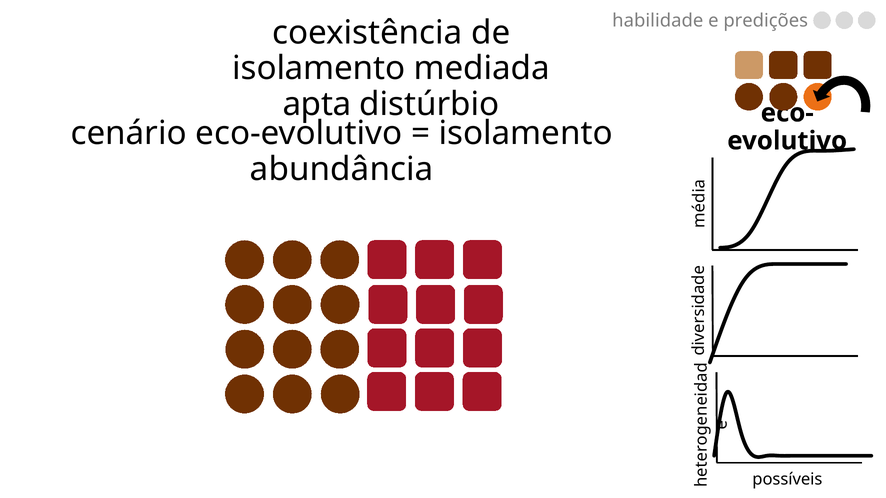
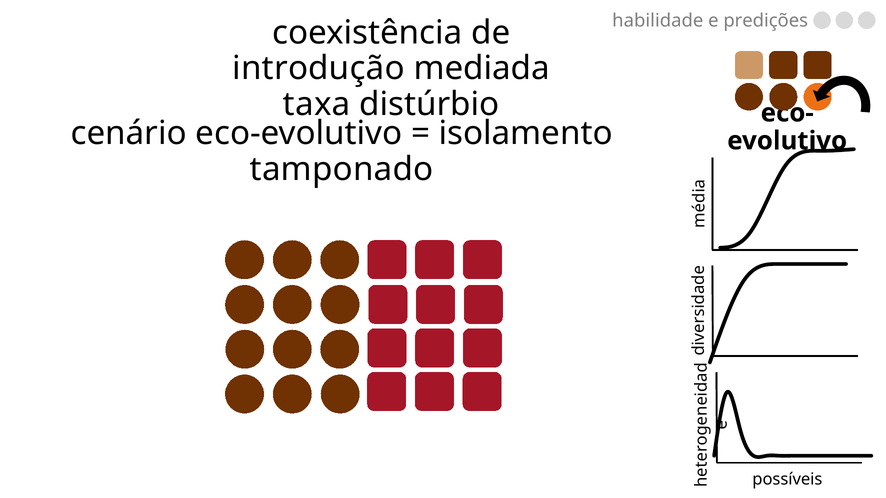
isolamento: isolamento -> introdução (319, 69)
apta: apta -> taxa (317, 104)
abundância: abundância -> tamponado (342, 169)
